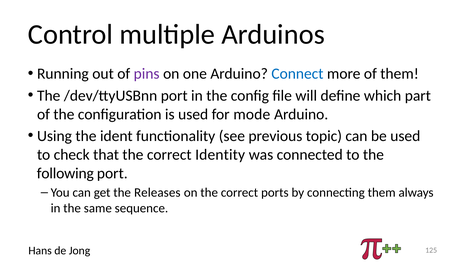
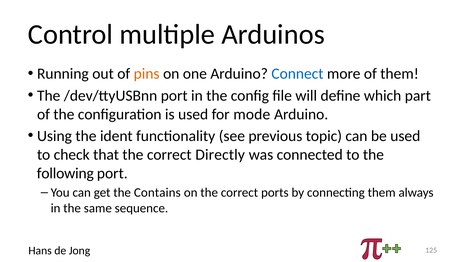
pins colour: purple -> orange (147, 74)
Identity: Identity -> Directly (220, 154)
Releases: Releases -> Contains (157, 192)
